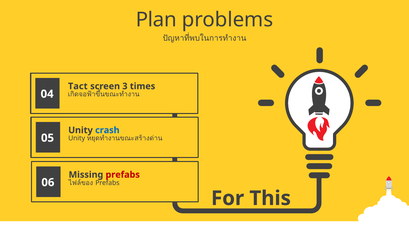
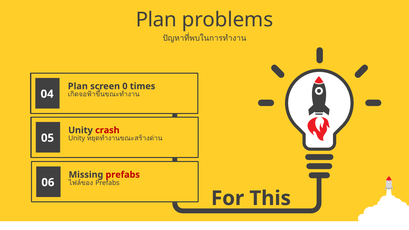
Tact: Tact -> Plan (78, 86)
3: 3 -> 0 (125, 86)
crash colour: blue -> red (107, 130)
